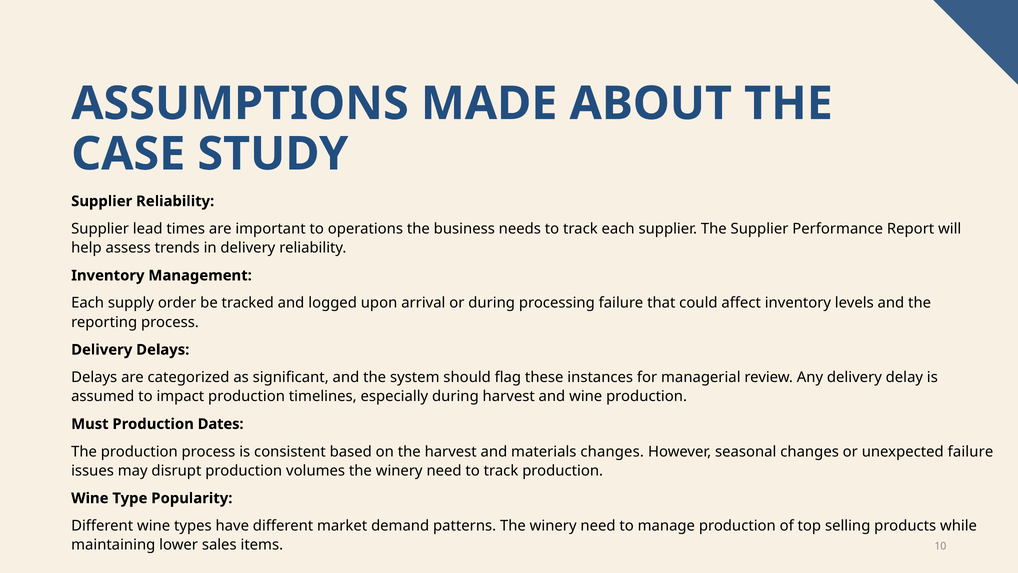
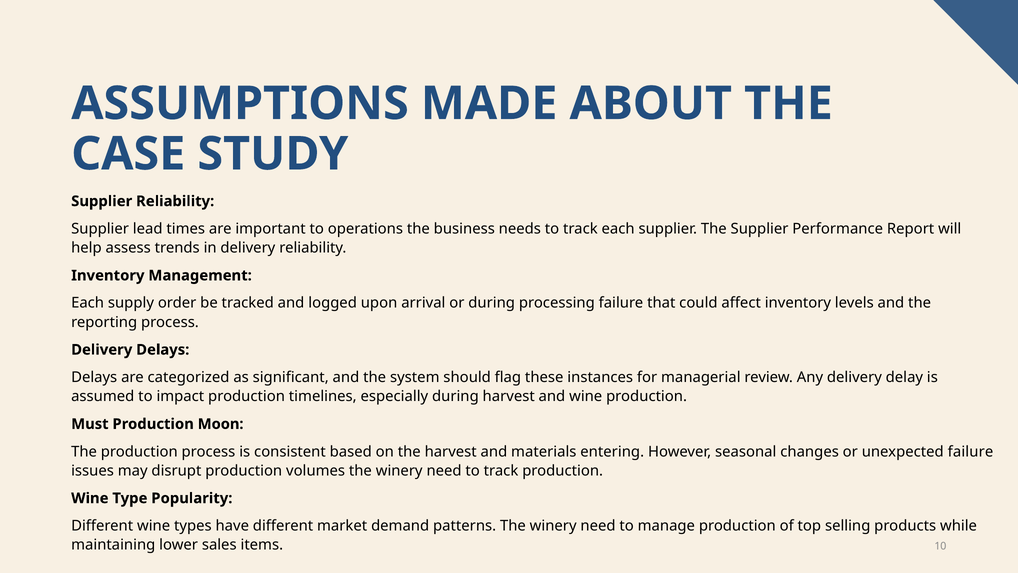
Dates: Dates -> Moon (221, 424)
materials changes: changes -> entering (612, 451)
